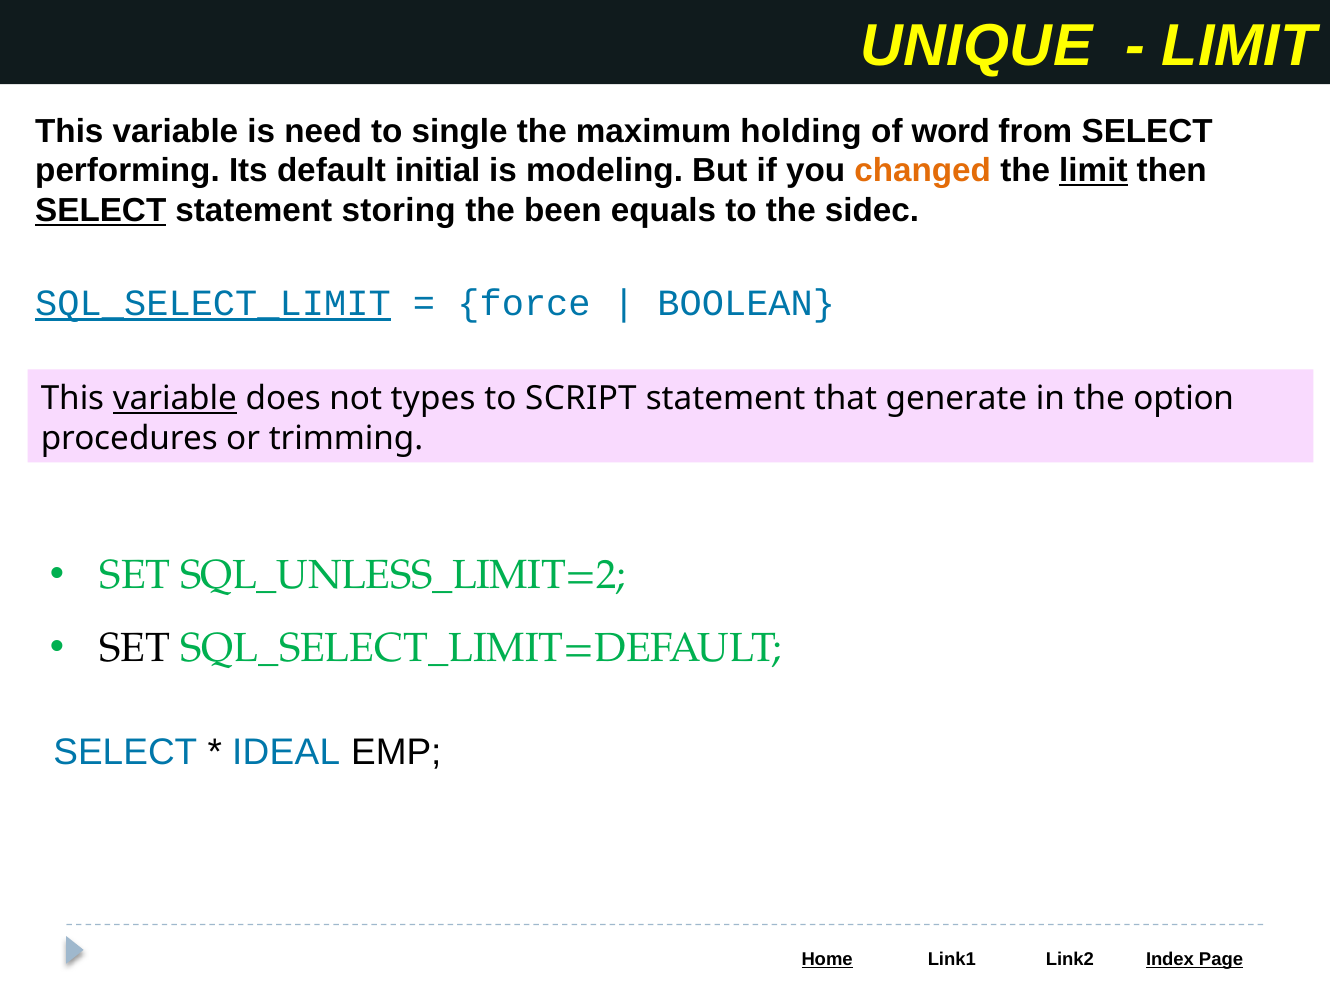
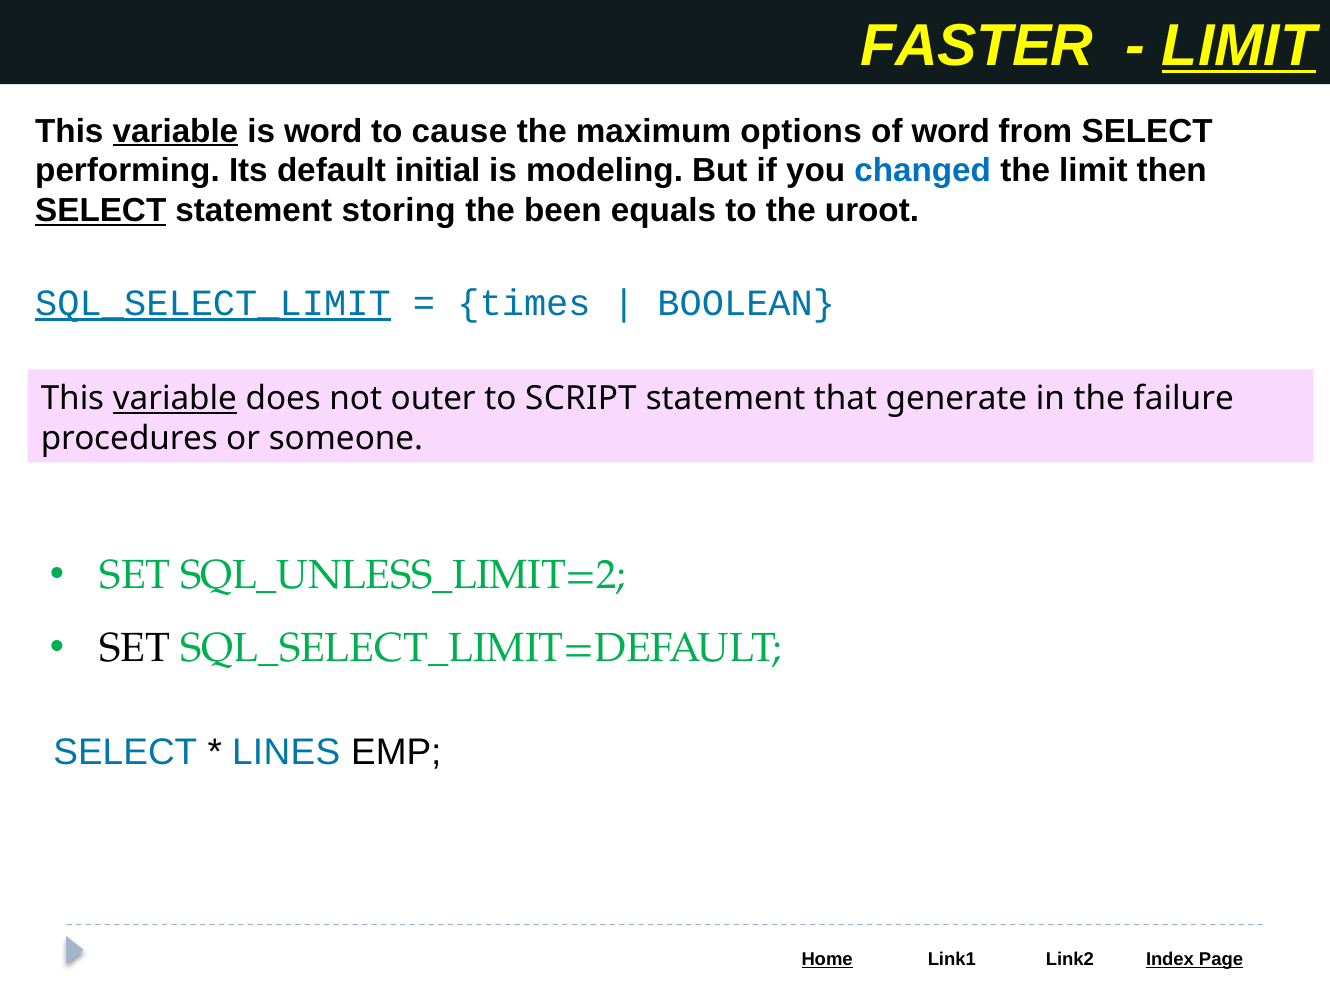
UNIQUE: UNIQUE -> FASTER (977, 46)
LIMIT underline: none -> present (1239, 46)
variable underline: none -> present (175, 131)
is need: need -> word (323, 131)
single: single -> cause (459, 131)
holding: holding -> options (801, 131)
changed colour: orange -> blue (923, 171)
limit underline: present -> none (1093, 171)
sidec: sidec -> uroot (872, 211)
force: force -> times (524, 303)
types: types -> outer (433, 398)
option: option -> failure (1184, 398)
trimming: trimming -> someone (346, 438)
IDEAL: IDEAL -> LINES (286, 752)
